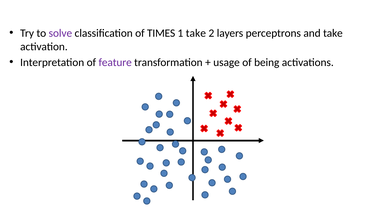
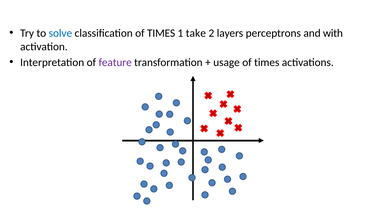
solve colour: purple -> blue (60, 33)
and take: take -> with (333, 33)
usage of being: being -> times (267, 62)
